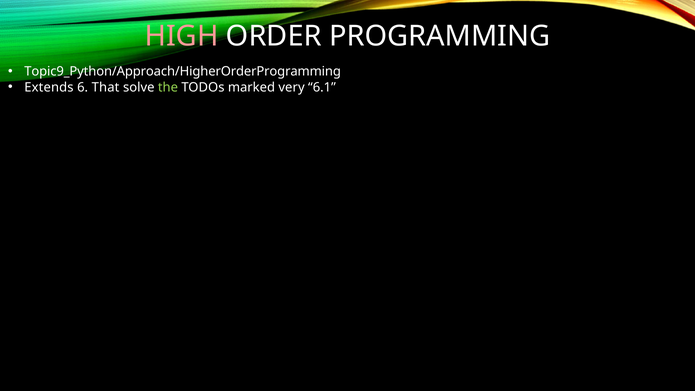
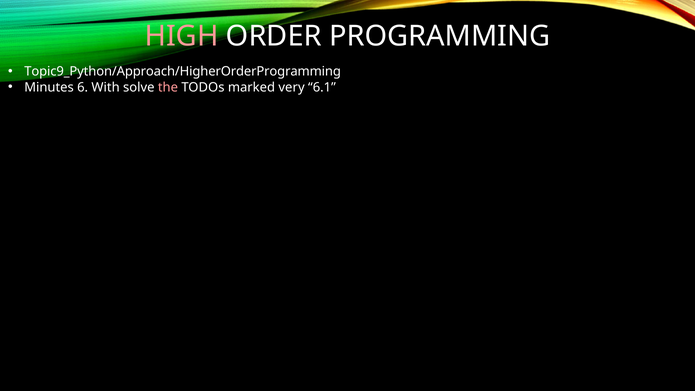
Extends: Extends -> Minutes (49, 87)
That: That -> With (106, 87)
the colour: light green -> pink (168, 87)
